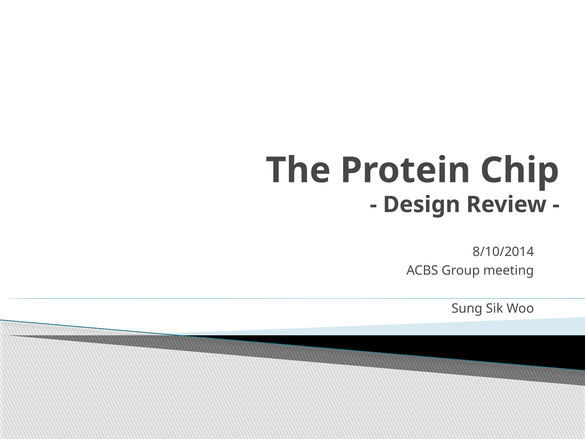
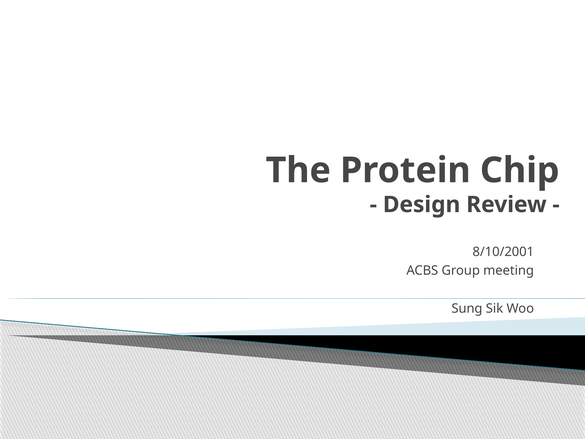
8/10/2014: 8/10/2014 -> 8/10/2001 (503, 252)
